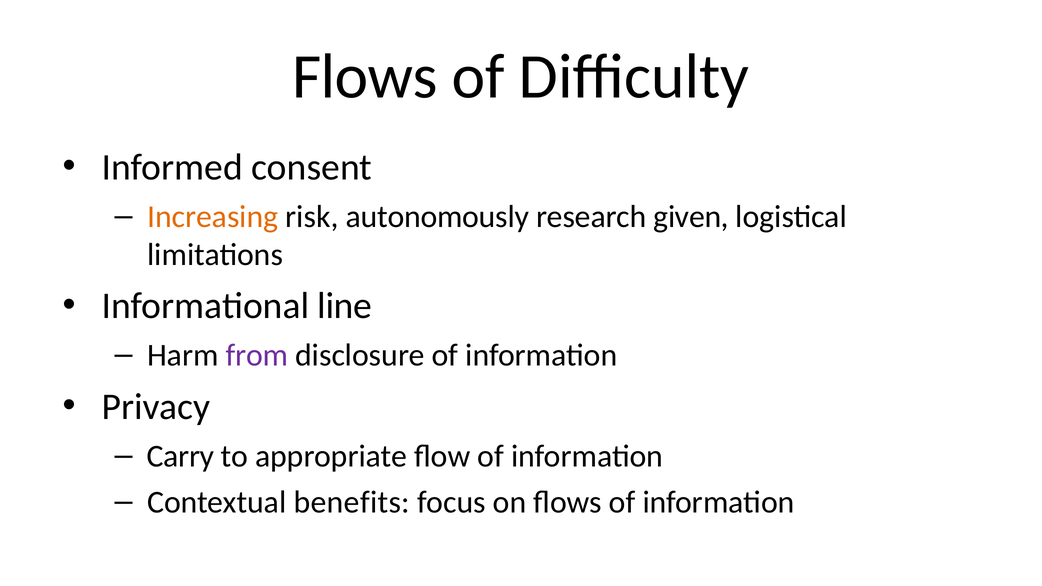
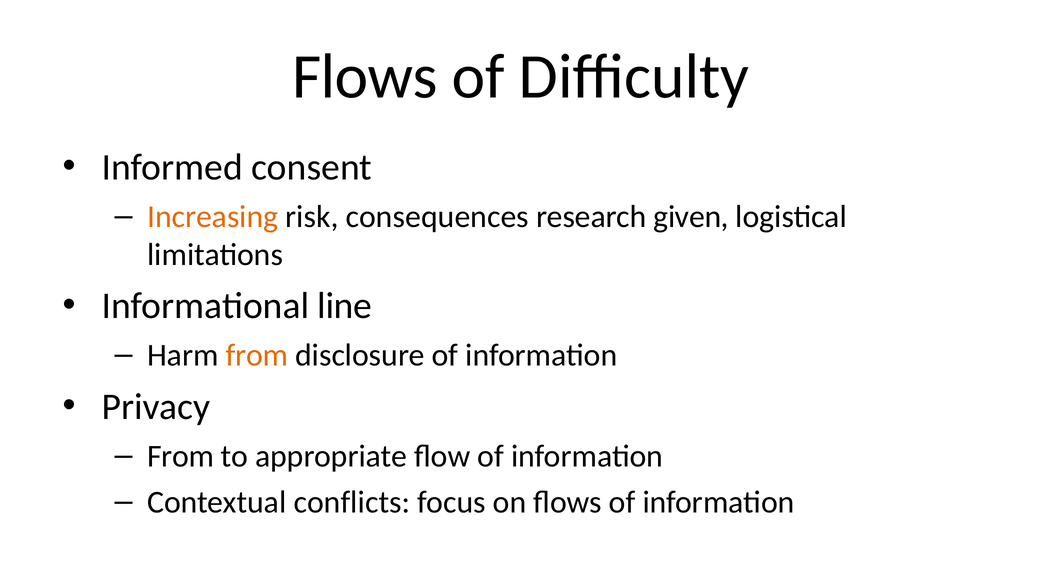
autonomously: autonomously -> consequences (437, 217)
from colour: purple -> orange (257, 355)
Carry: Carry -> From (181, 456)
benefits: benefits -> conflicts (352, 502)
